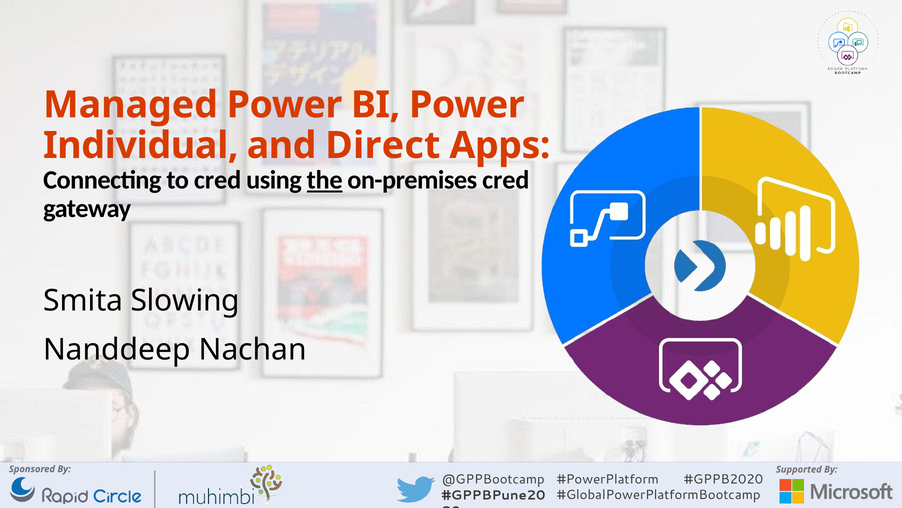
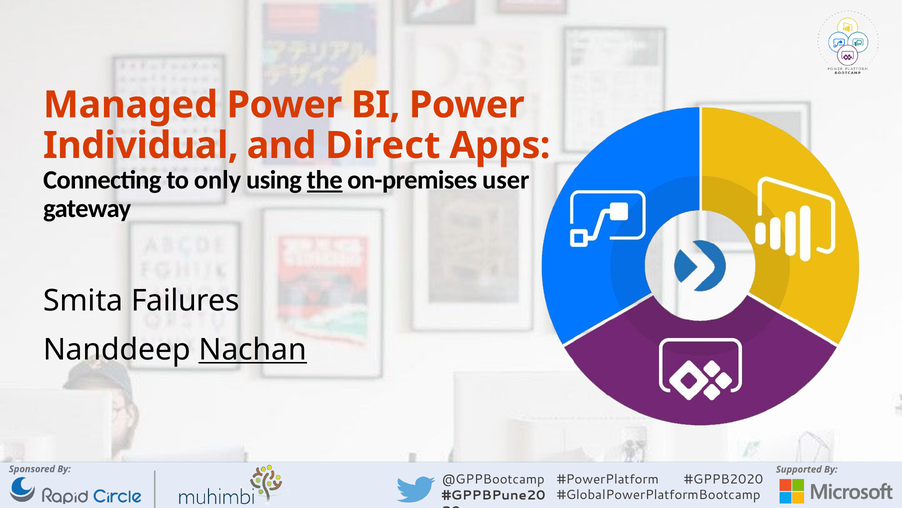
to cred: cred -> only (218, 180)
on-premises cred: cred -> user (506, 180)
Slowing: Slowing -> Failures (185, 301)
Nachan underline: none -> present (253, 349)
